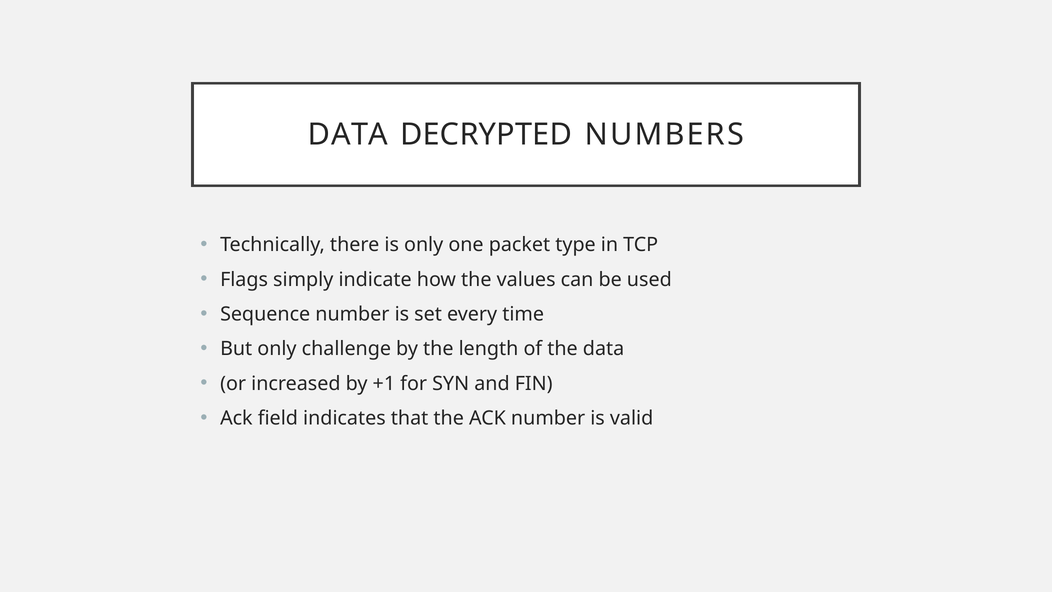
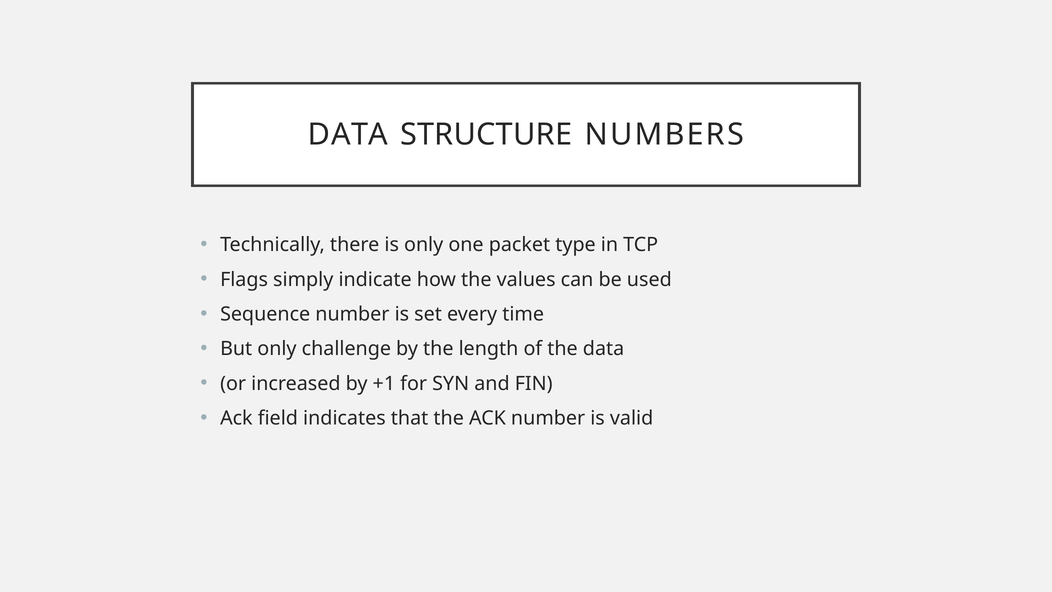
DECRYPTED: DECRYPTED -> STRUCTURE (486, 134)
